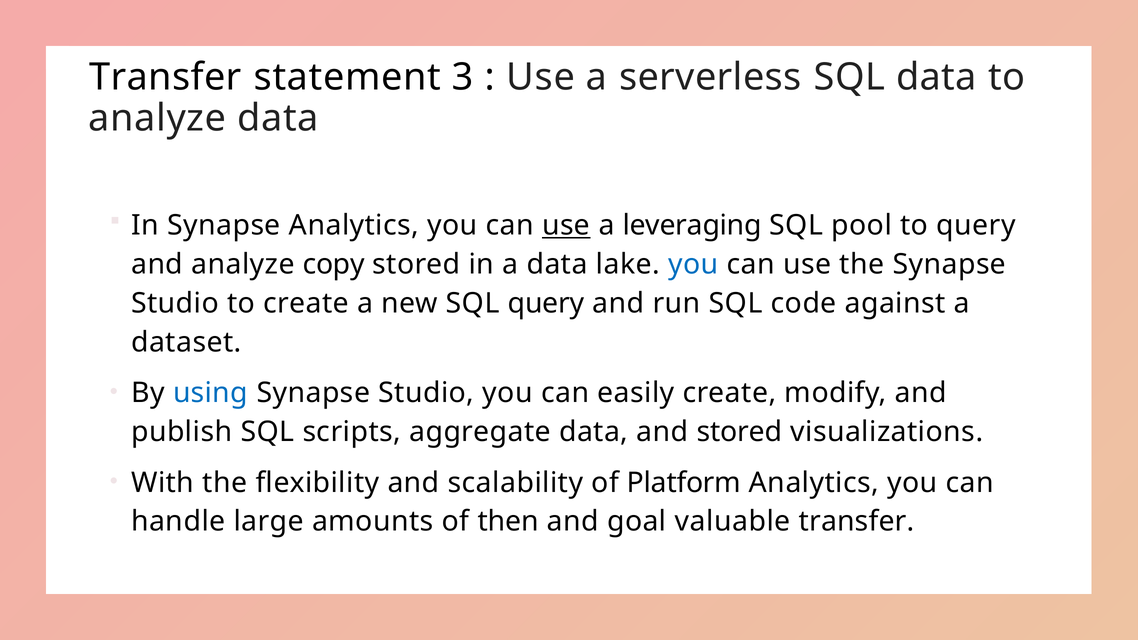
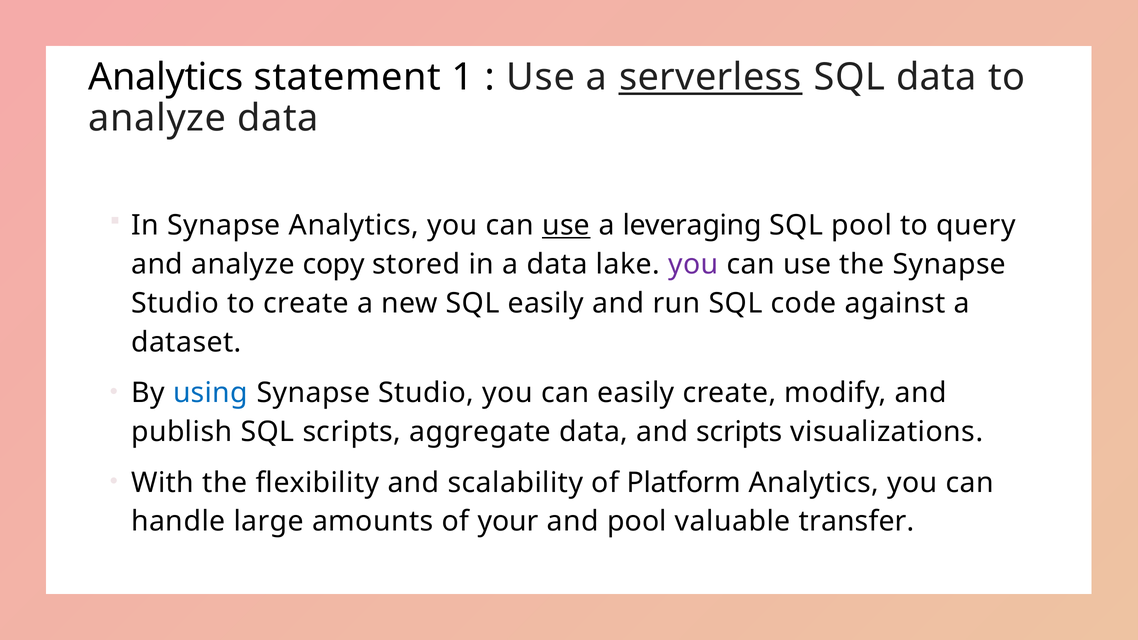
Transfer: Transfer -> Analytics (166, 77)
3: 3 -> 1 (463, 77)
serverless underline: none -> present (710, 77)
you colour: blue -> purple (693, 264)
SQL query: query -> easily (546, 303)
and stored: stored -> scripts (740, 432)
then: then -> your (508, 522)
and goal: goal -> pool (637, 522)
